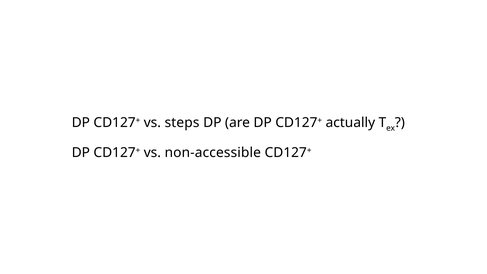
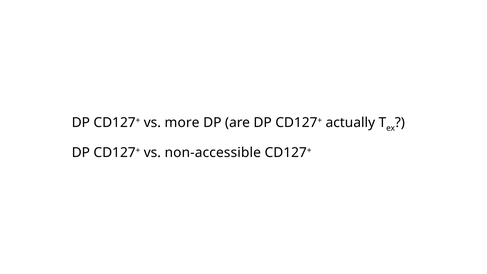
steps: steps -> more (182, 123)
